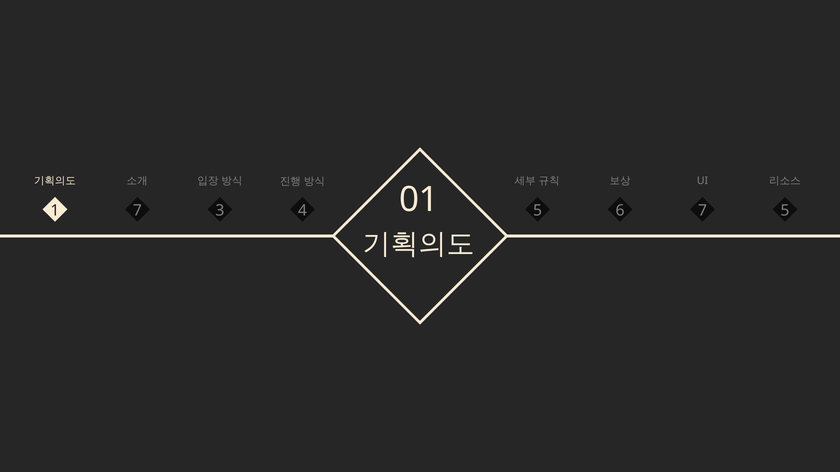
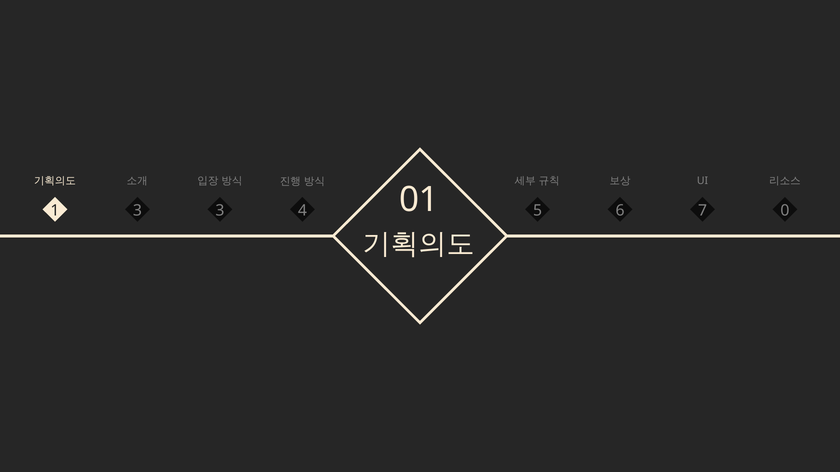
1 7: 7 -> 3 (137, 211)
4 5: 5 -> 0 (785, 211)
